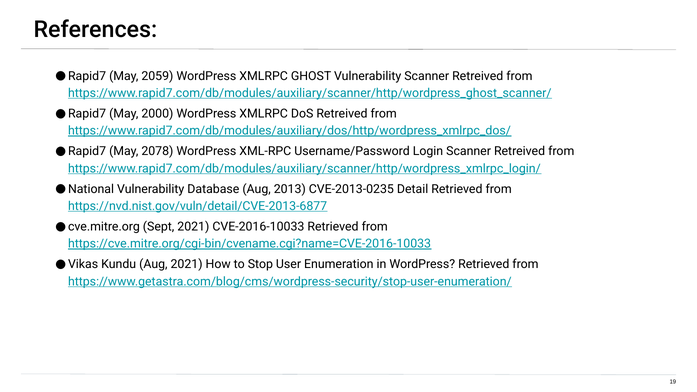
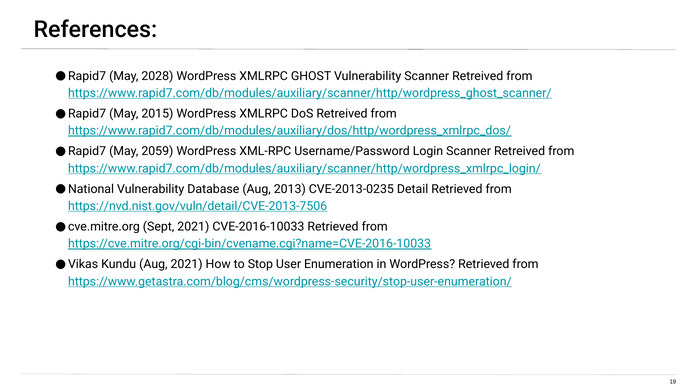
2059: 2059 -> 2028 (157, 76)
2000: 2000 -> 2015 (157, 114)
2078: 2078 -> 2059 (157, 151)
https://nvd.nist.gov/vuln/detail/CVE-2013-6877: https://nvd.nist.gov/vuln/detail/CVE-2013-6877 -> https://nvd.nist.gov/vuln/detail/CVE-2013-7506 (198, 206)
